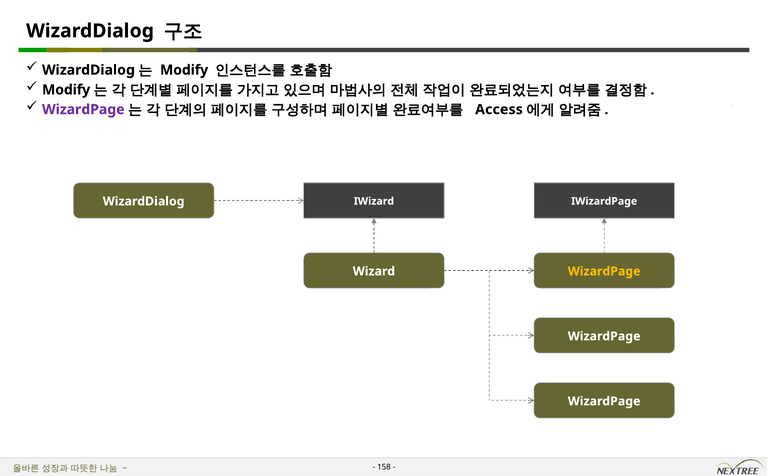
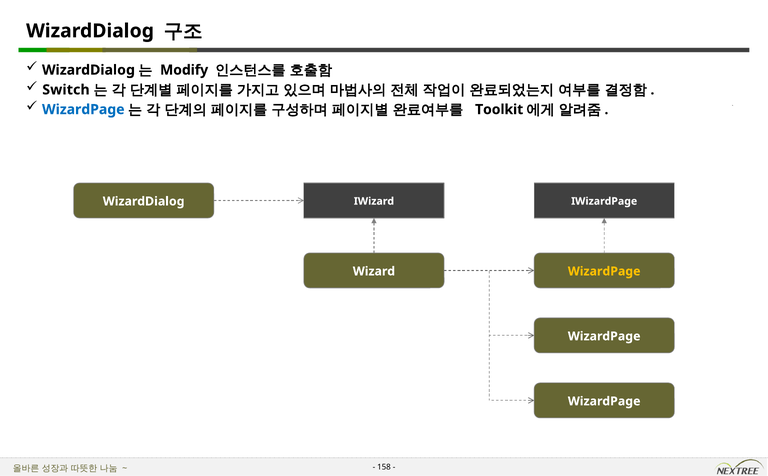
Modify: Modify -> Switch (66, 90)
WizardPage colour: purple -> blue (83, 110)
Access: Access -> Toolkit (499, 110)
